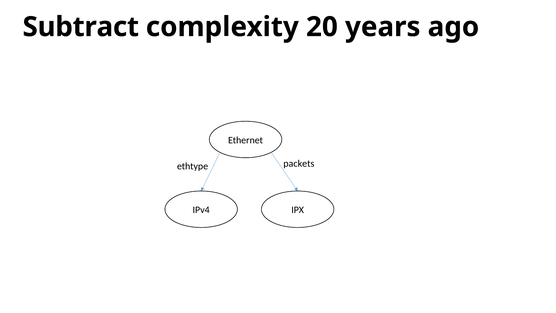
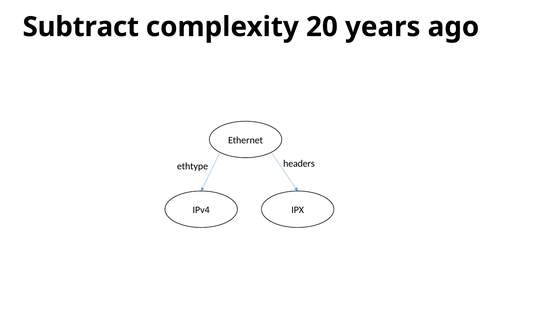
packets: packets -> headers (299, 163)
